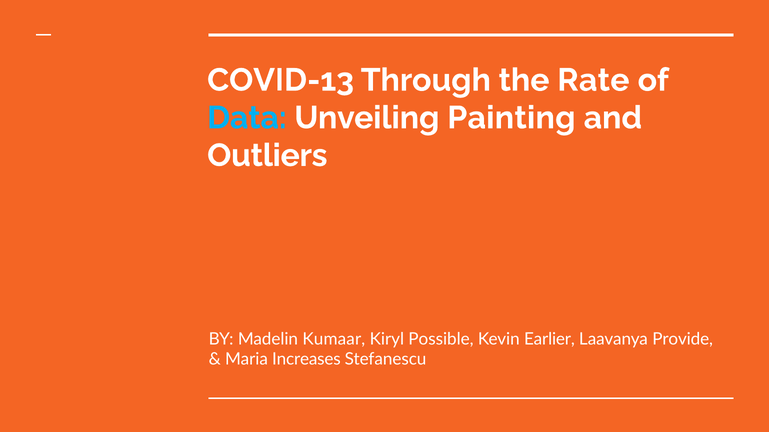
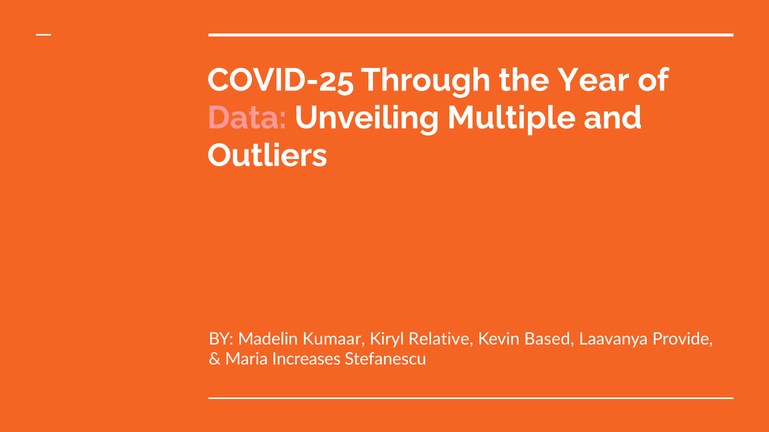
COVID-13: COVID-13 -> COVID-25 (281, 80)
Rate: Rate -> Year (593, 80)
Data colour: light blue -> pink (247, 118)
Painting: Painting -> Multiple (511, 118)
Possible: Possible -> Relative (441, 339)
Earlier: Earlier -> Based (549, 339)
